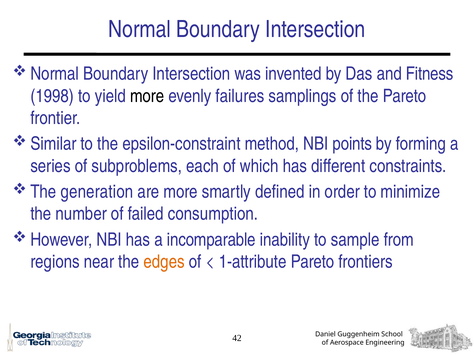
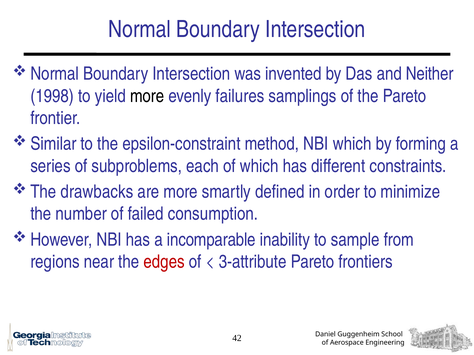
Fitness: Fitness -> Neither (430, 74)
NBI points: points -> which (352, 144)
generation: generation -> drawbacks (97, 192)
edges colour: orange -> red (164, 262)
1-attribute: 1-attribute -> 3-attribute (253, 262)
